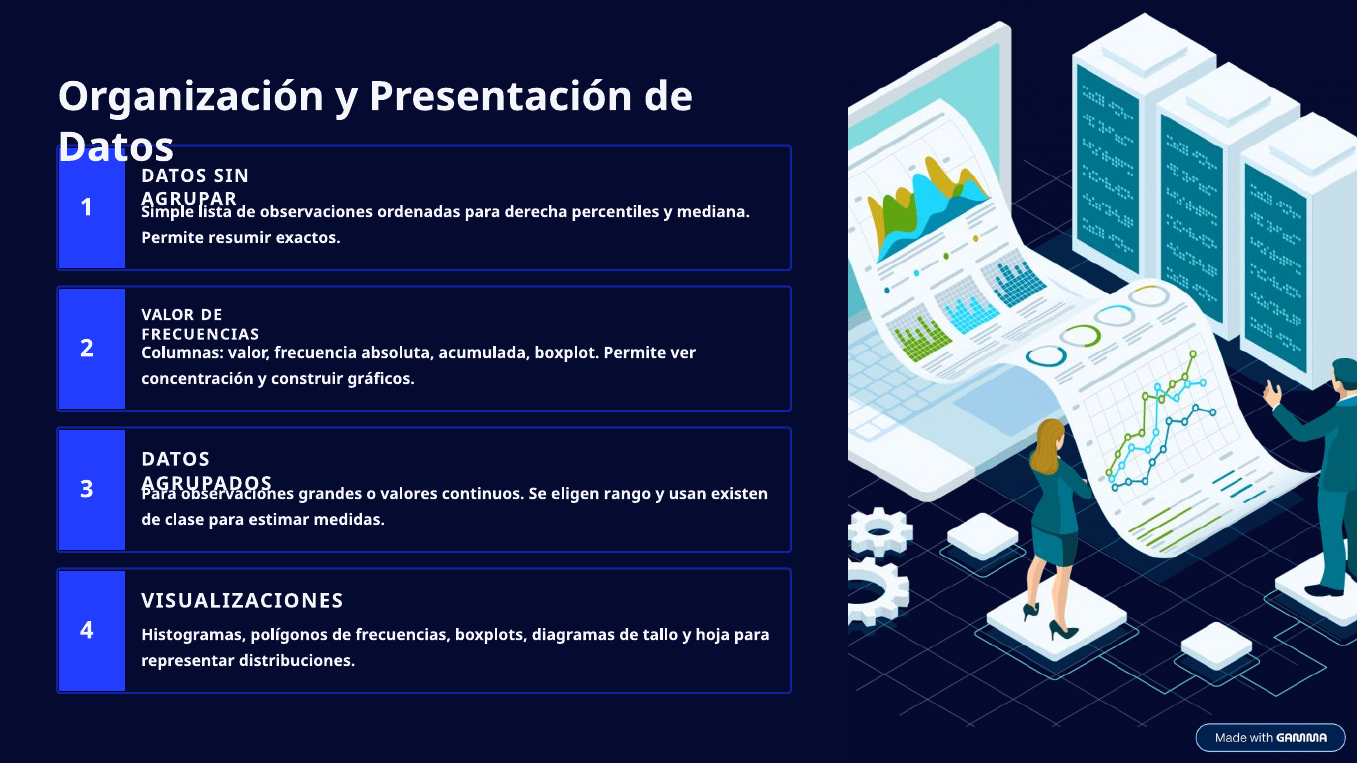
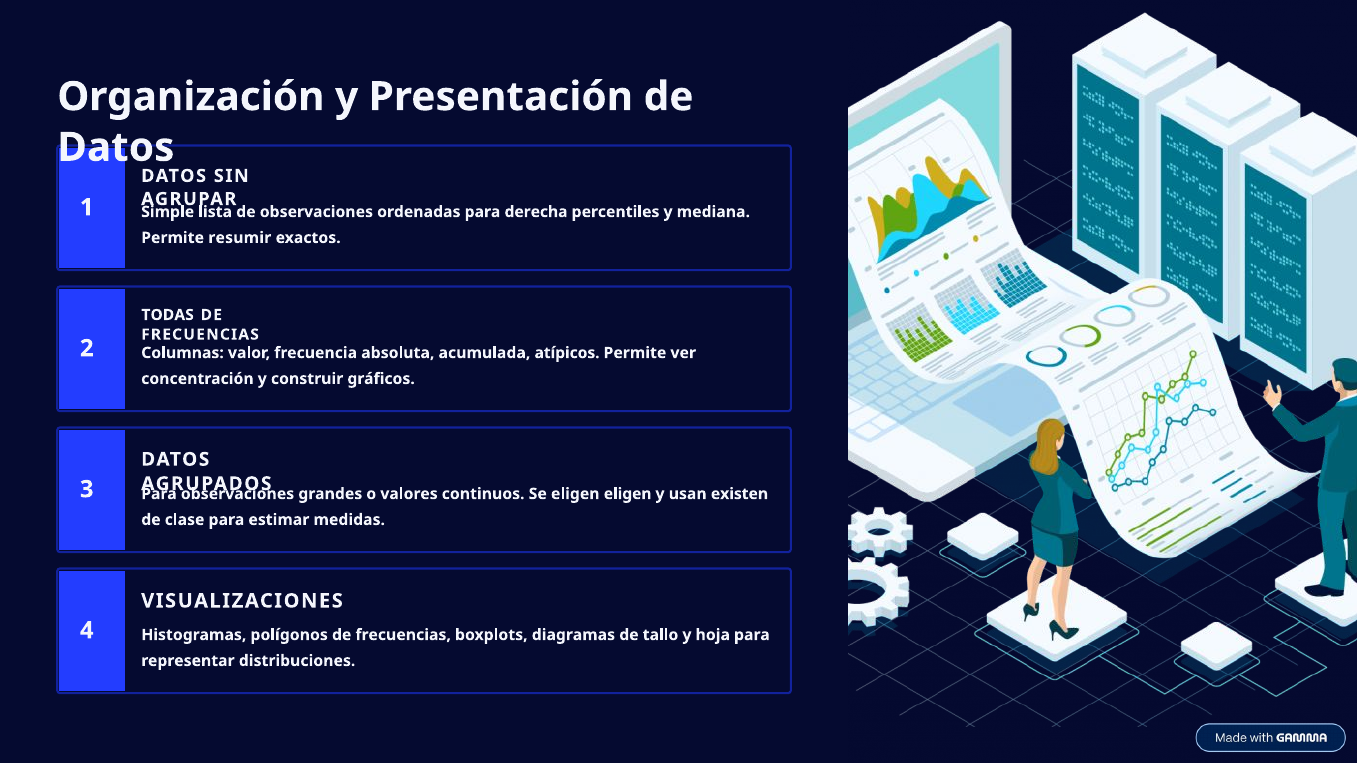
VALOR: VALOR -> TODAS (168, 315)
boxplot: boxplot -> atípicos (567, 353)
eligen rango: rango -> eligen (628, 494)
